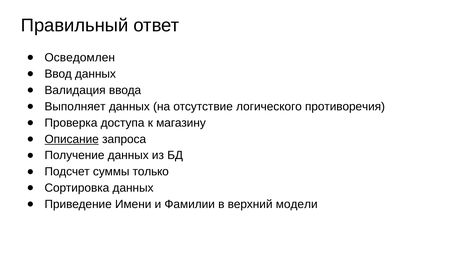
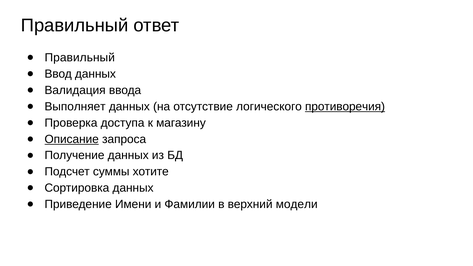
Осведомлен: Осведомлен -> Правильный (80, 58)
противоречия underline: none -> present (345, 107)
только: только -> хотите (151, 172)
